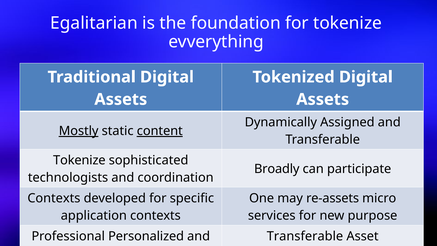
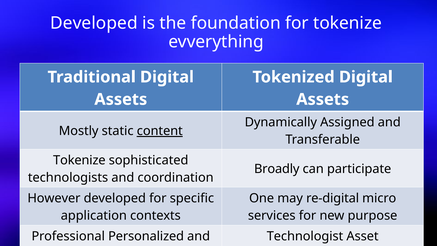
Egalitarian: Egalitarian -> Developed (94, 23)
Mostly underline: present -> none (79, 131)
Contexts: Contexts -> However (54, 198)
re-assets: re-assets -> re-digital (333, 198)
Transferable: Transferable -> Technologist (305, 236)
